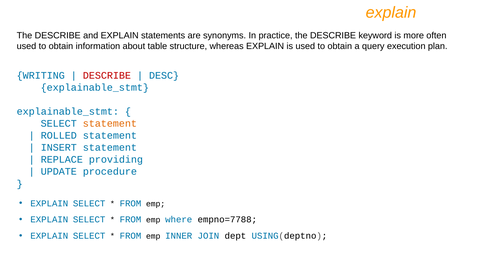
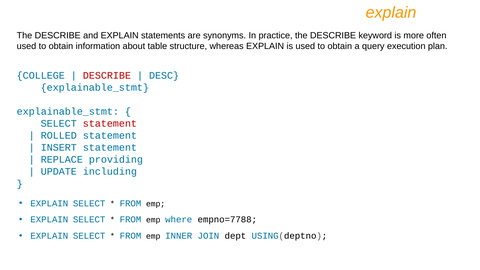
WRITING: WRITING -> COLLEGE (41, 76)
statement colour: orange -> red (110, 124)
procedure: procedure -> including (110, 172)
